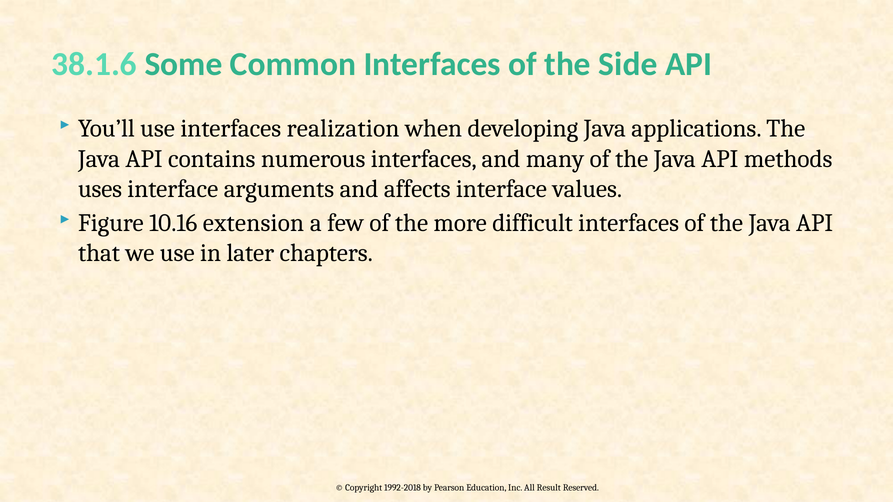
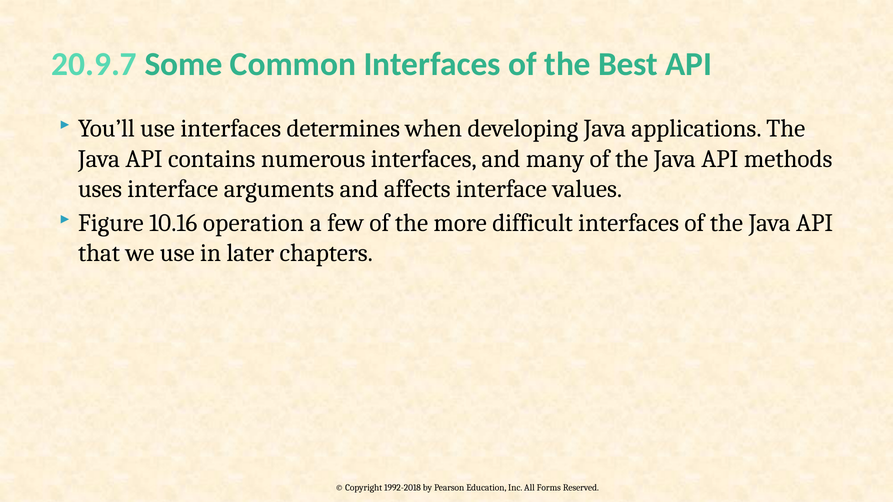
38.1.6: 38.1.6 -> 20.9.7 (94, 64)
Side: Side -> Best (628, 64)
realization: realization -> determines (343, 129)
extension: extension -> operation (253, 223)
Result: Result -> Forms (549, 488)
